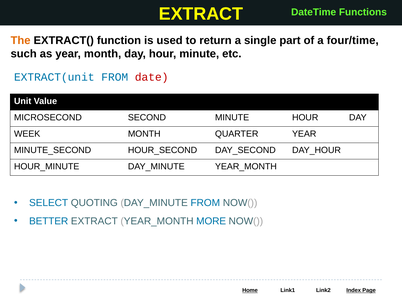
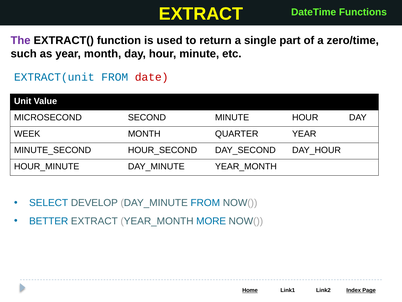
The colour: orange -> purple (21, 40)
four/time: four/time -> zero/time (353, 40)
QUOTING: QUOTING -> DEVELOP (94, 203)
